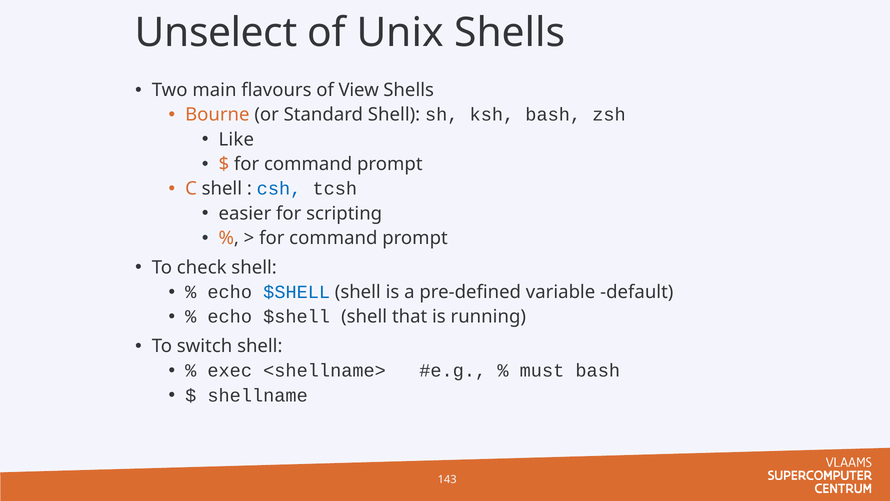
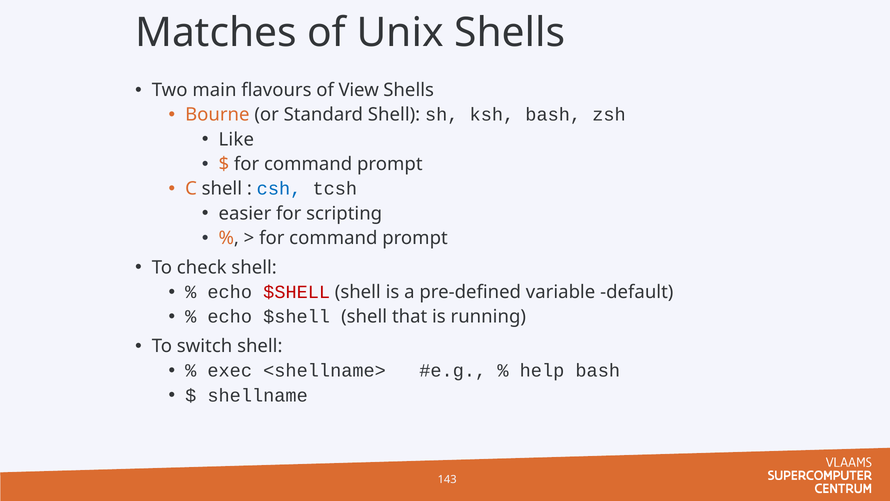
Unselect: Unselect -> Matches (216, 33)
$SHELL colour: blue -> red (297, 292)
must: must -> help (542, 371)
